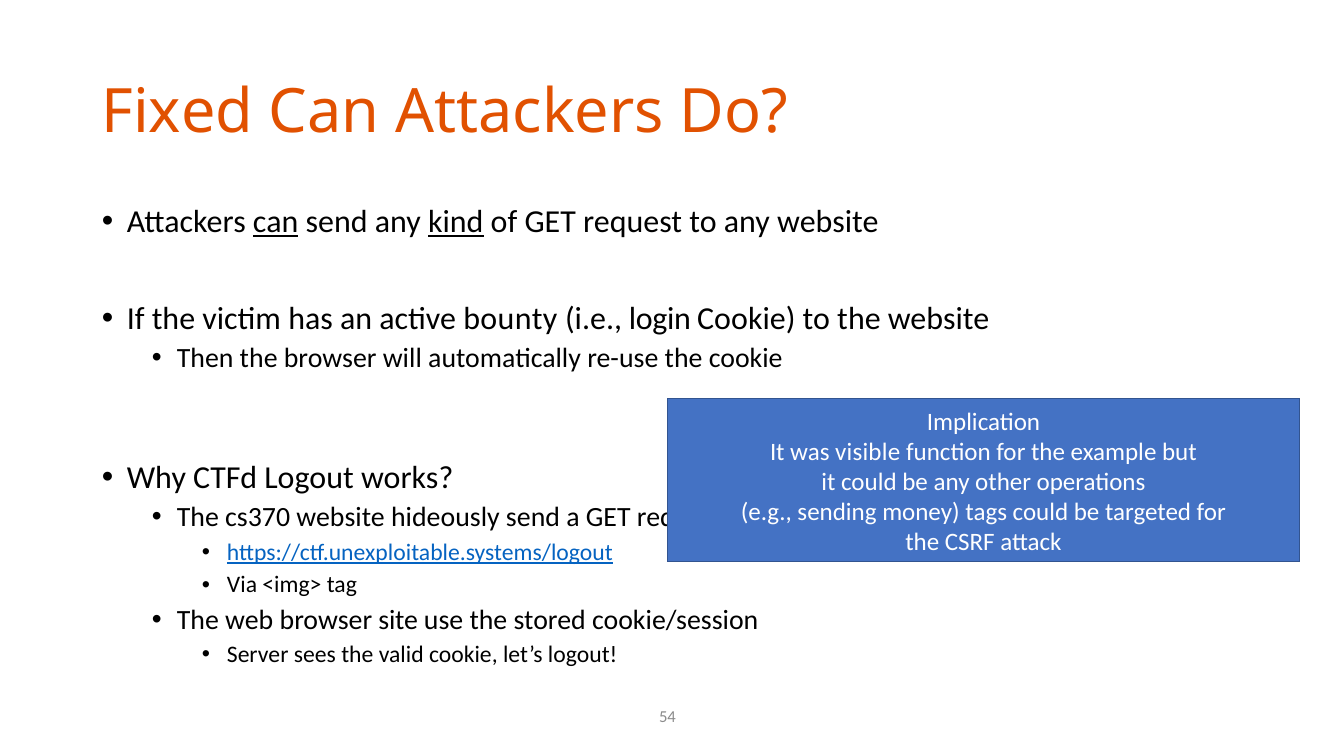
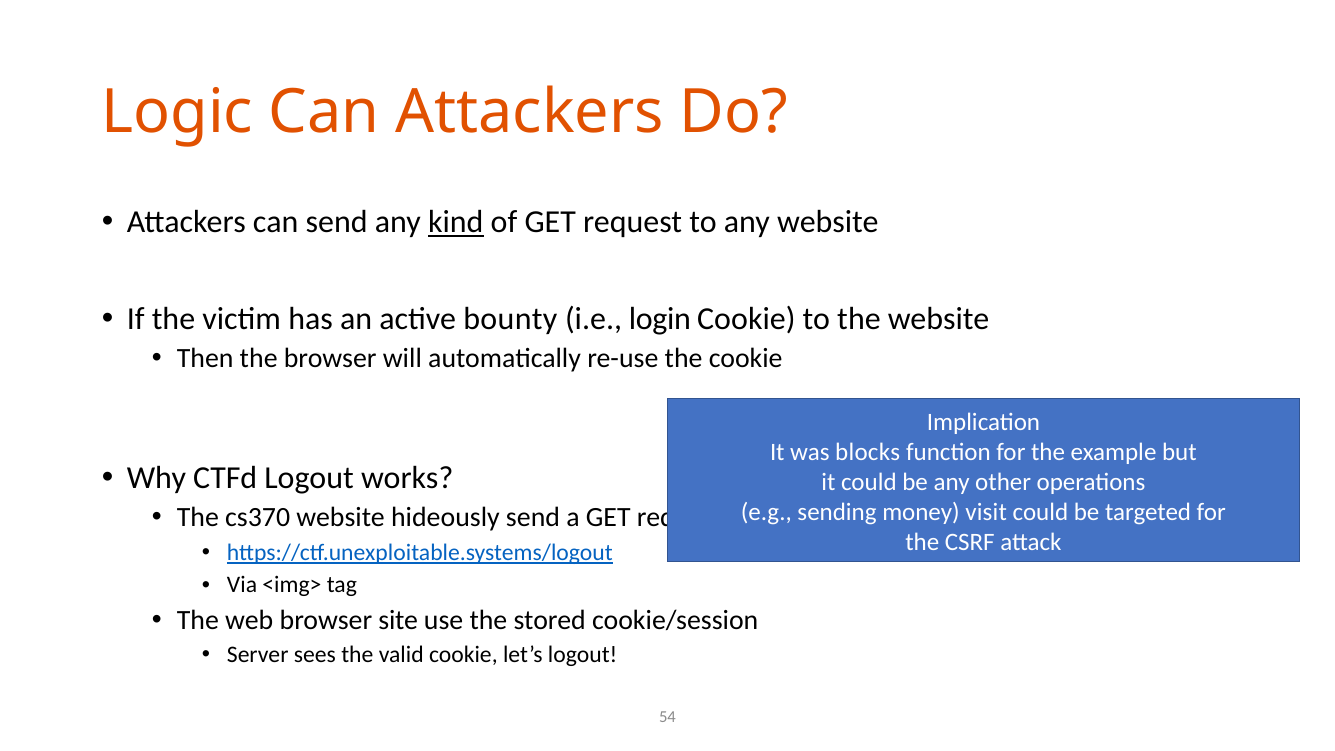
Fixed: Fixed -> Logic (177, 112)
can underline: present -> none (276, 222)
visible: visible -> blocks (868, 452)
tags: tags -> visit (986, 512)
